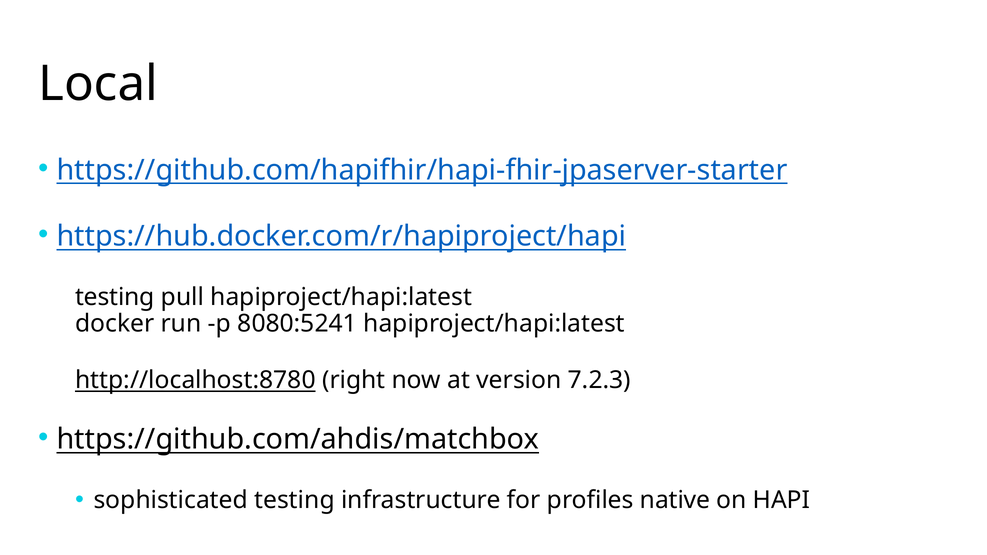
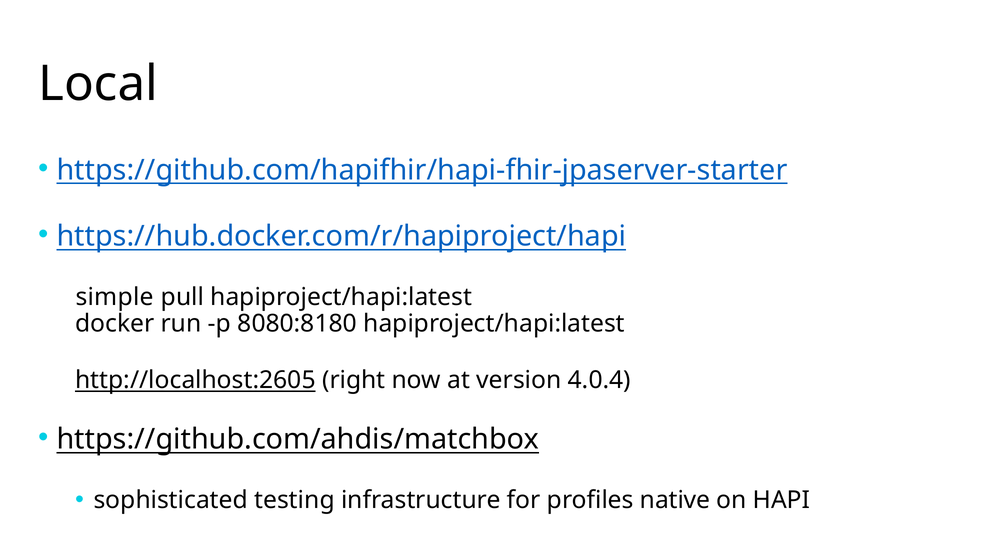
testing: testing -> simple (115, 297)
8080:5241: 8080:5241 -> 8080:8180 (297, 324)
http://localhost:8780: http://localhost:8780 -> http://localhost:2605 (195, 380)
7.2.3: 7.2.3 -> 4.0.4 (599, 380)
